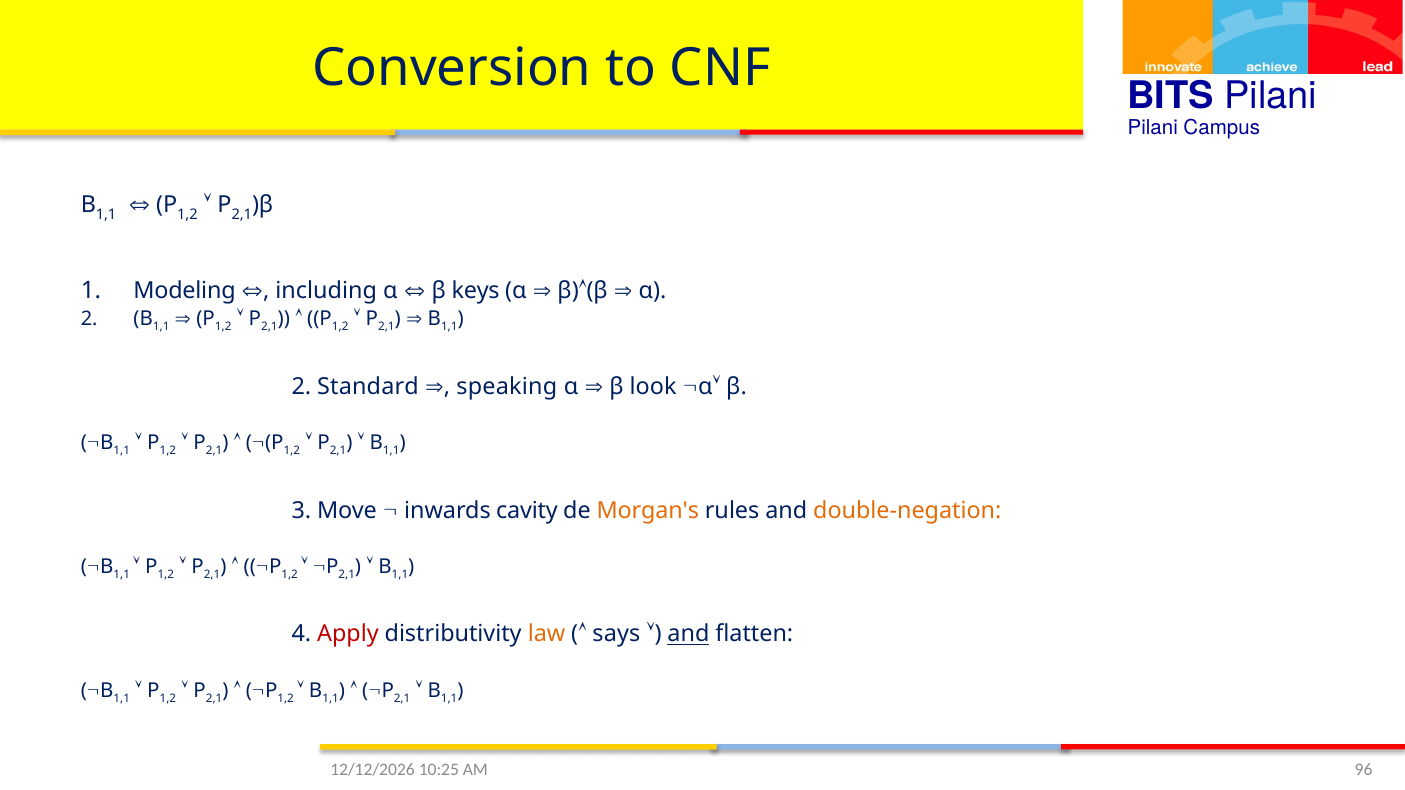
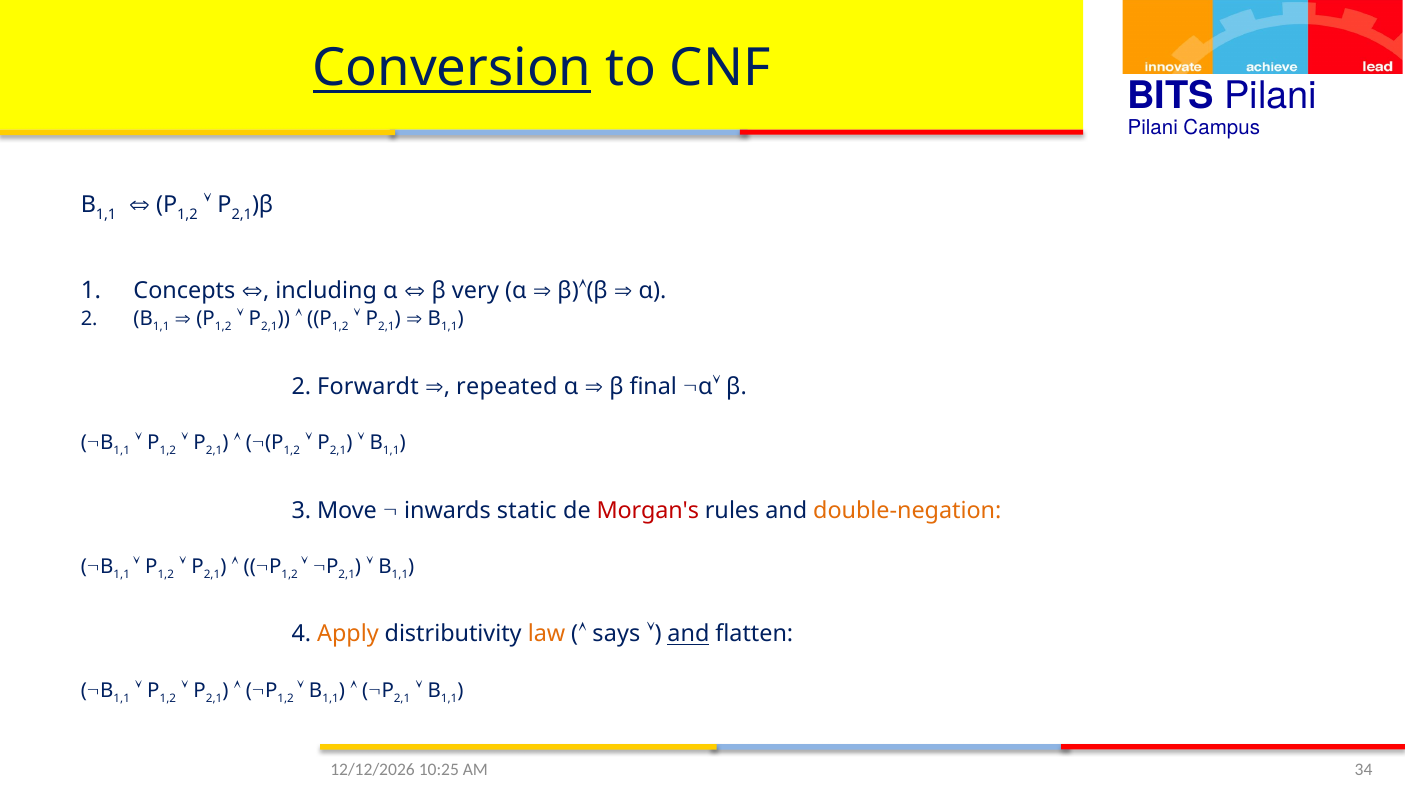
Conversion underline: none -> present (452, 68)
Modeling: Modeling -> Concepts (184, 291)
keys: keys -> very (475, 291)
Standard: Standard -> Forwardt (368, 387)
speaking: speaking -> repeated (507, 387)
look: look -> final (653, 387)
cavity: cavity -> static (527, 511)
Morgan's colour: orange -> red (648, 511)
Apply colour: red -> orange (348, 635)
96: 96 -> 34 (1364, 770)
